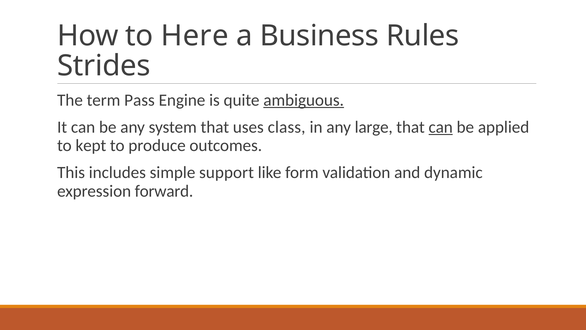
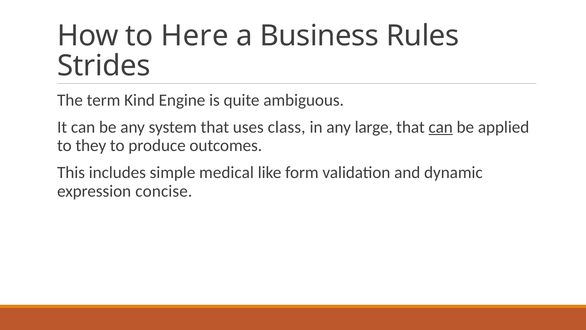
Pass: Pass -> Kind (140, 100)
ambiguous underline: present -> none (304, 100)
kept: kept -> they (91, 145)
support: support -> medical (227, 172)
forward: forward -> concise (164, 191)
